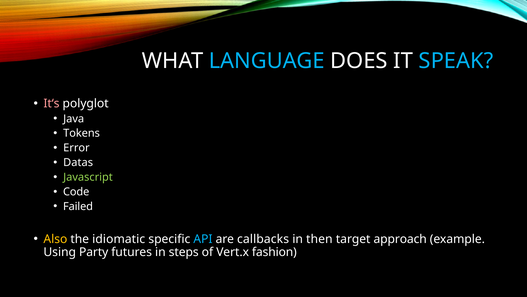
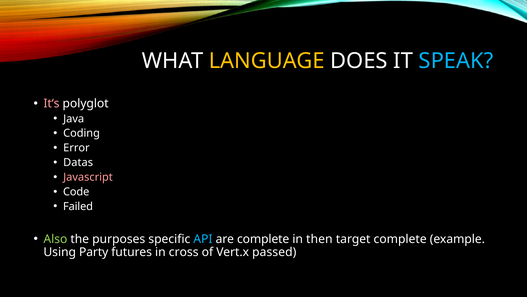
LANGUAGE colour: light blue -> yellow (267, 61)
Tokens: Tokens -> Coding (82, 133)
Javascript colour: light green -> pink (88, 177)
Also colour: yellow -> light green (55, 239)
idiomatic: idiomatic -> purposes (119, 239)
are callbacks: callbacks -> complete (263, 239)
target approach: approach -> complete (400, 239)
steps: steps -> cross (184, 252)
fashion: fashion -> passed (274, 252)
